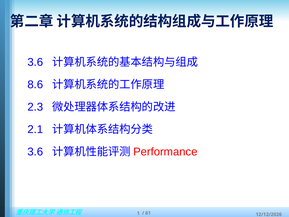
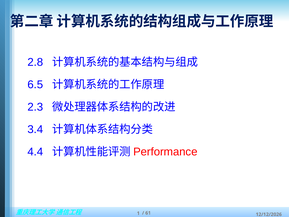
3.6: 3.6 -> 2.8 (35, 62)
8.6: 8.6 -> 6.5 (35, 84)
2.1: 2.1 -> 3.4 (35, 129)
3.6: 3.6 -> 4.4 (35, 152)
